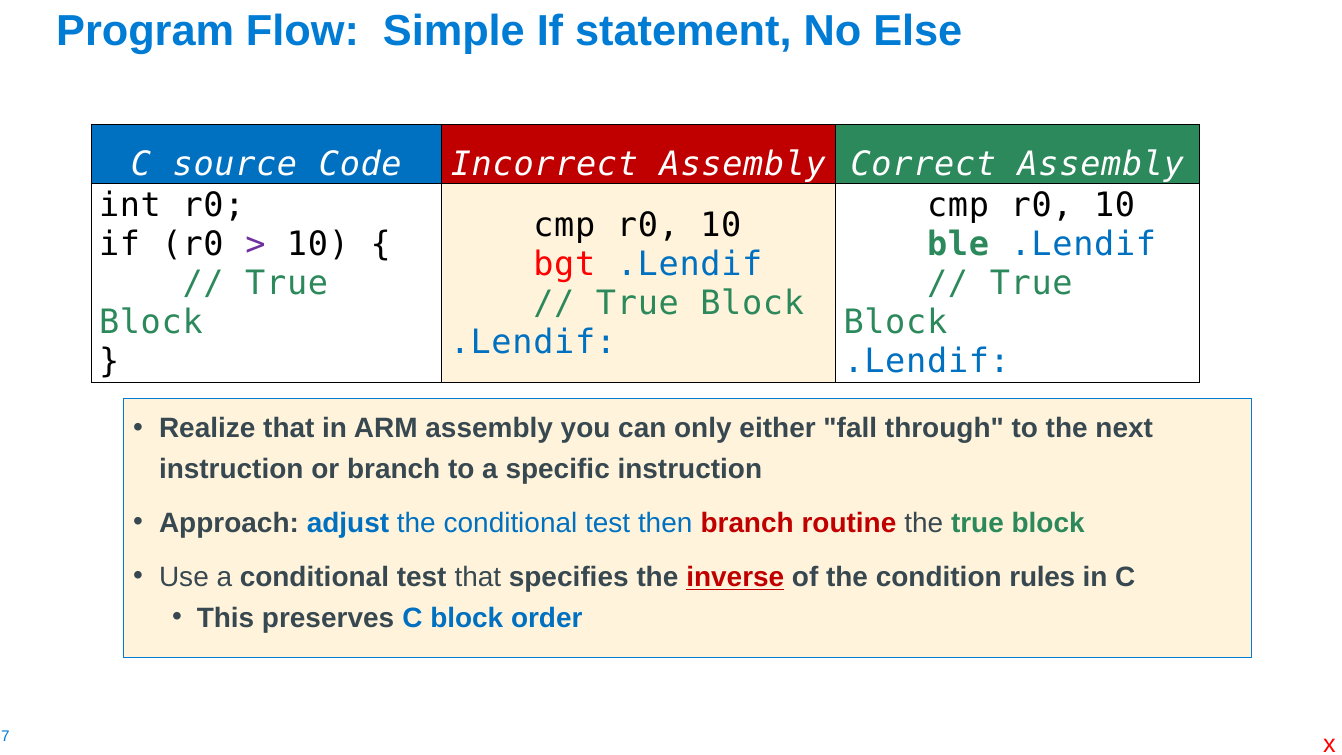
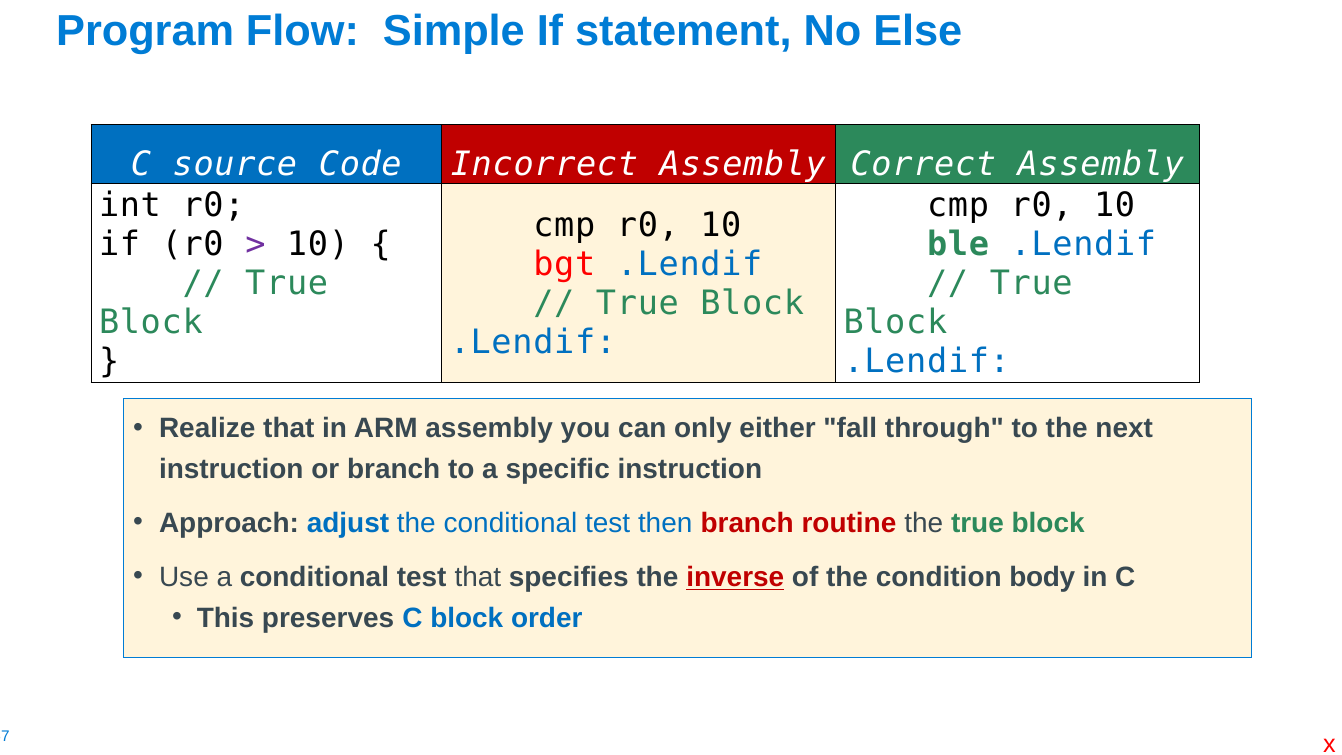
rules: rules -> body (1042, 577)
